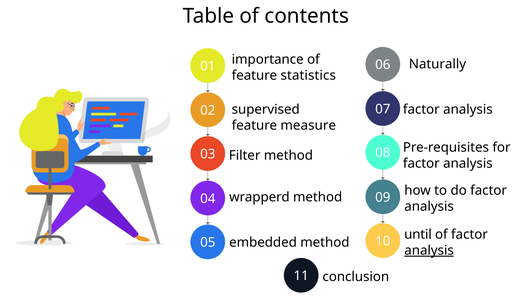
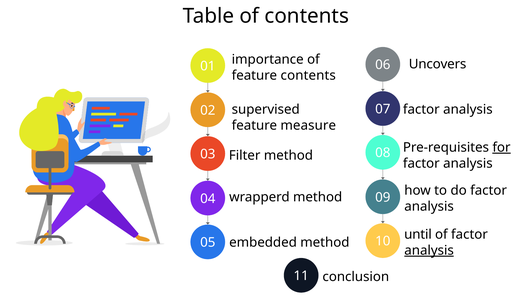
Naturally: Naturally -> Uncovers (438, 64)
feature statistics: statistics -> contents (308, 75)
for underline: none -> present (501, 148)
